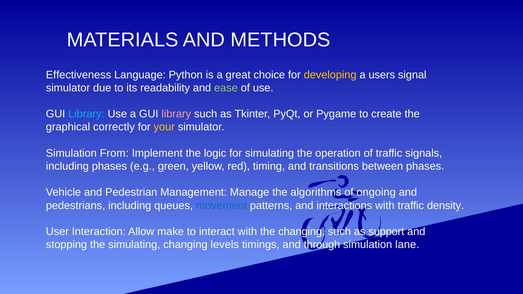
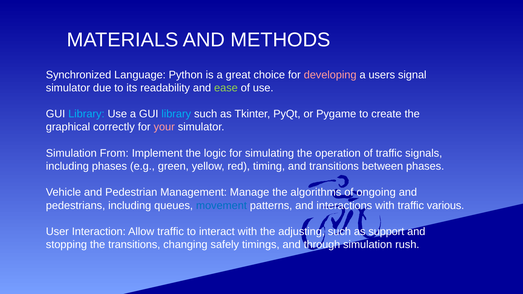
Effectiveness: Effectiveness -> Synchronized (79, 75)
developing colour: yellow -> pink (330, 75)
library colour: pink -> light blue (176, 114)
your colour: yellow -> pink (164, 127)
density: density -> various (446, 206)
Allow make: make -> traffic (171, 232)
the changing: changing -> adjusting (302, 232)
the simulating: simulating -> transitions (134, 245)
levels: levels -> safely (225, 245)
lane: lane -> rush (407, 245)
